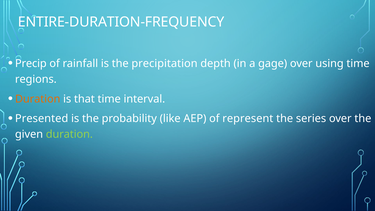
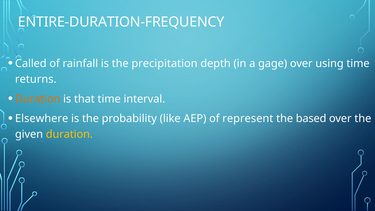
Precip: Precip -> Called (31, 63)
regions: regions -> returns (36, 79)
Presented: Presented -> Elsewhere (42, 119)
series: series -> based (311, 119)
duration colour: light green -> yellow (69, 134)
